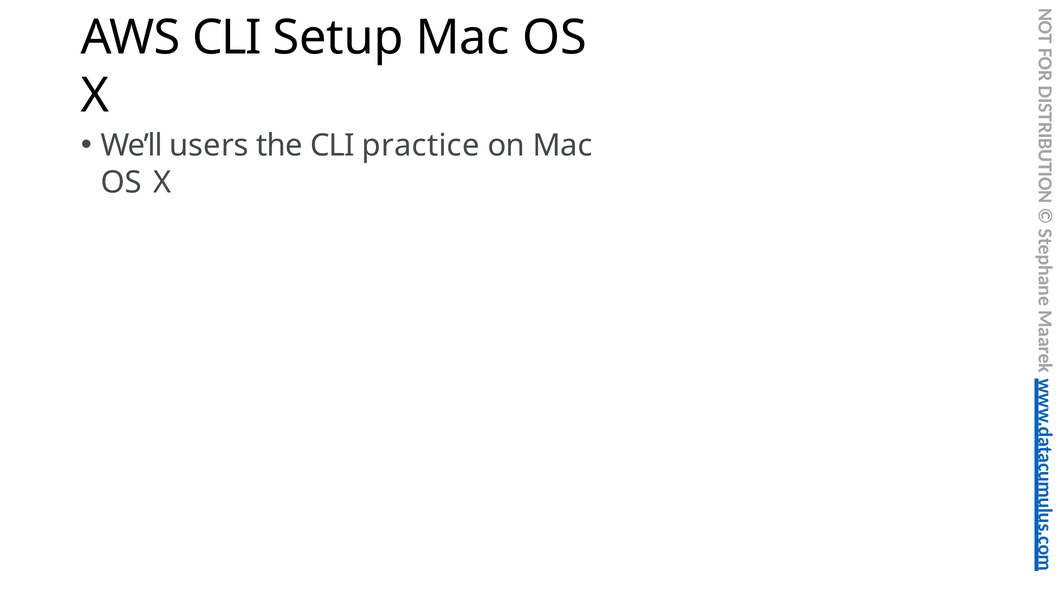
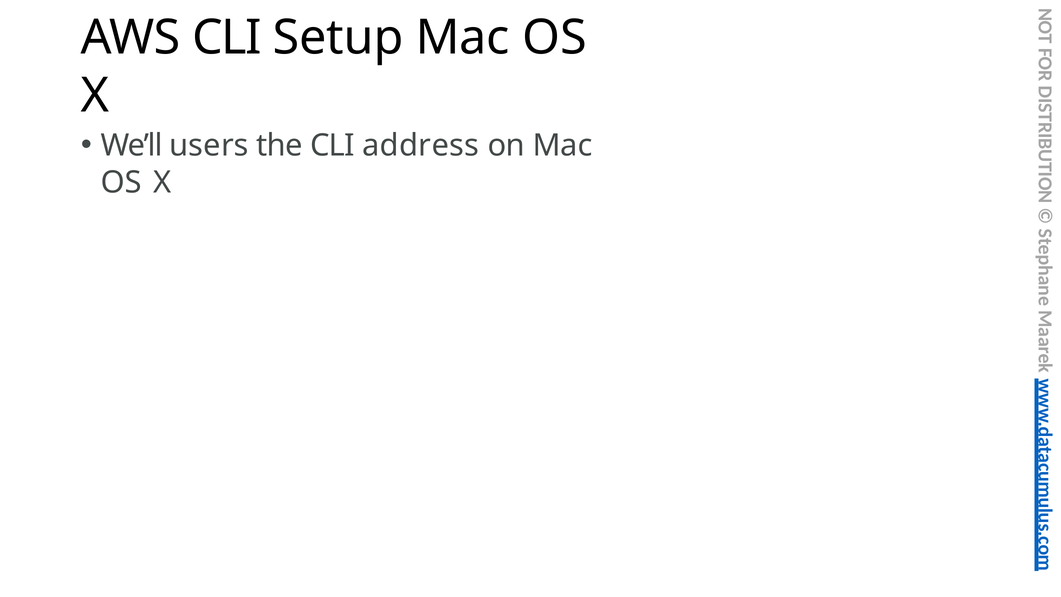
practice: practice -> address (421, 145)
